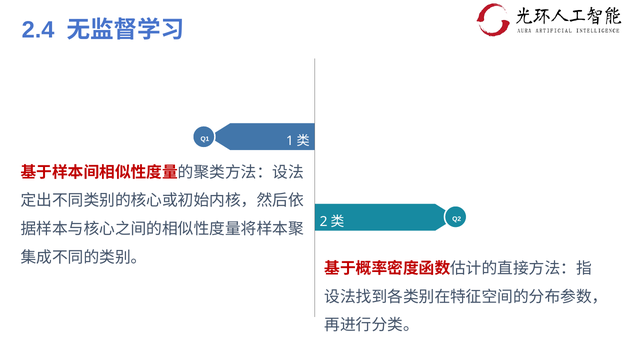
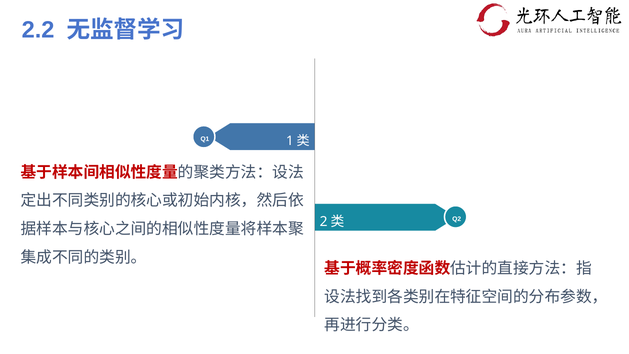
2.4: 2.4 -> 2.2 (38, 30)
